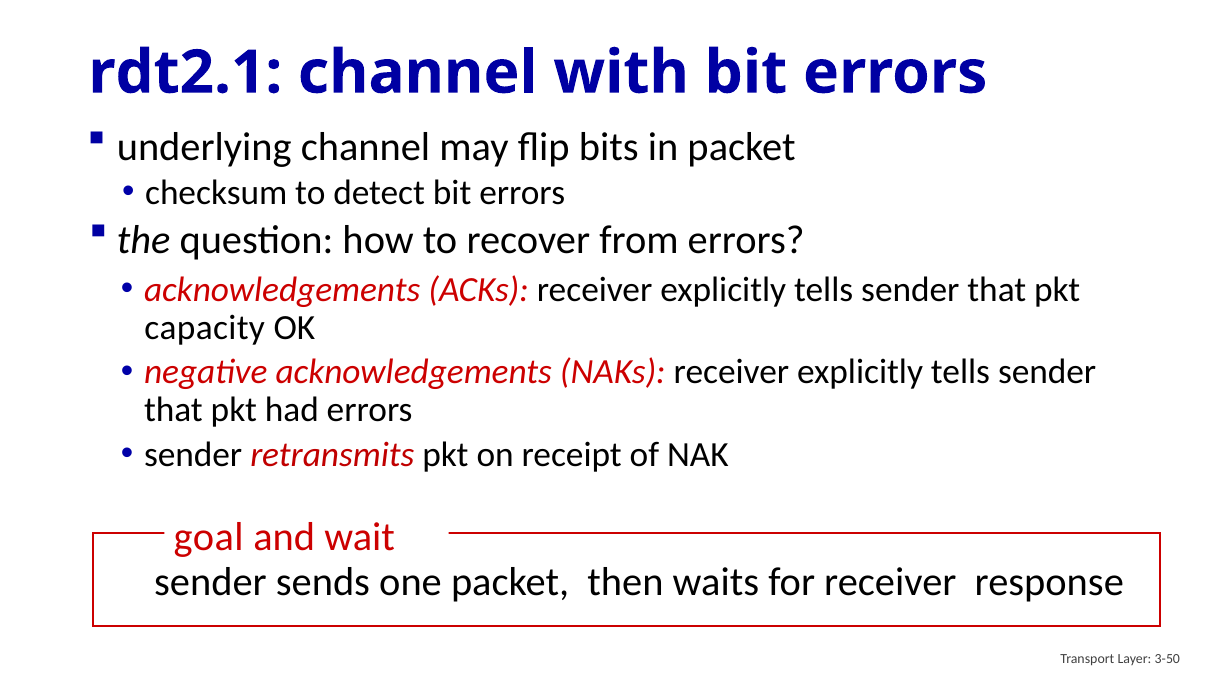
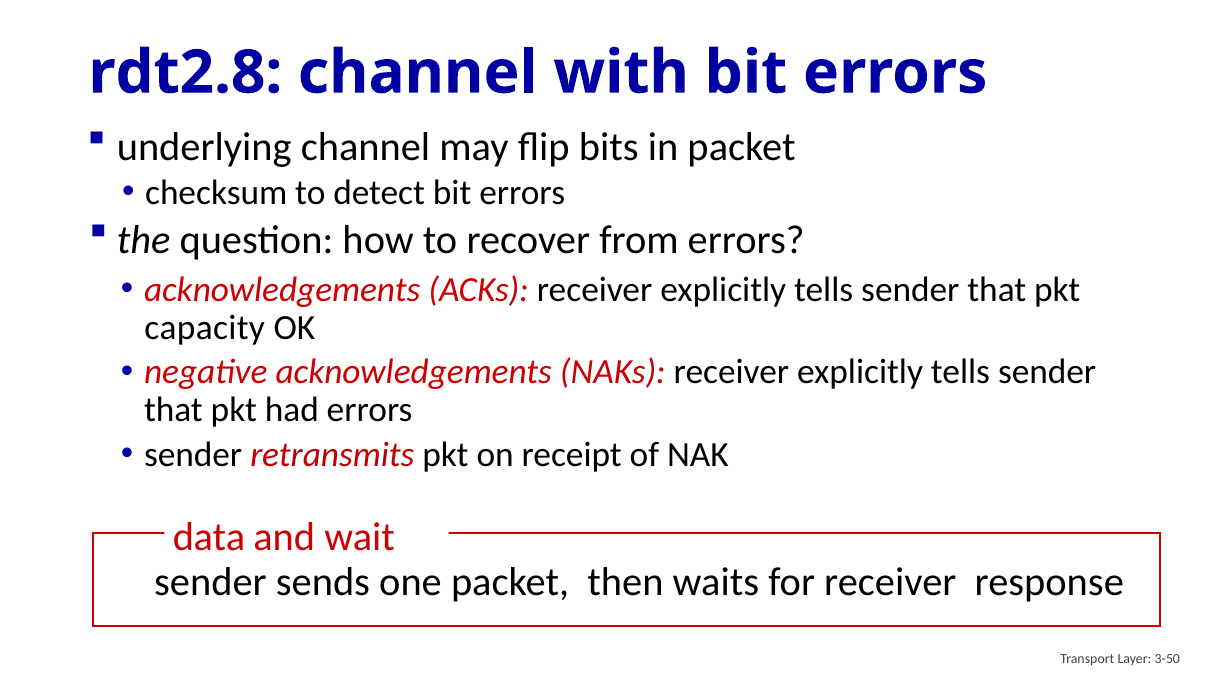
rdt2.1: rdt2.1 -> rdt2.8 (185, 73)
goal: goal -> data (209, 537)
